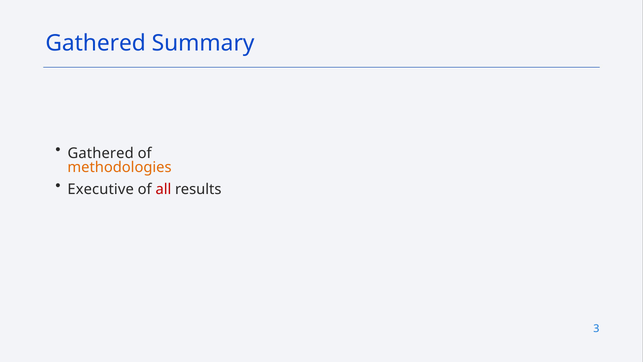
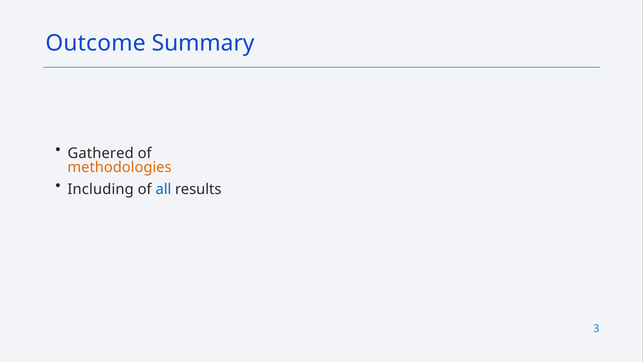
Gathered: Gathered -> Outcome (96, 43)
Executive: Executive -> Including (101, 189)
all colour: red -> blue (163, 189)
